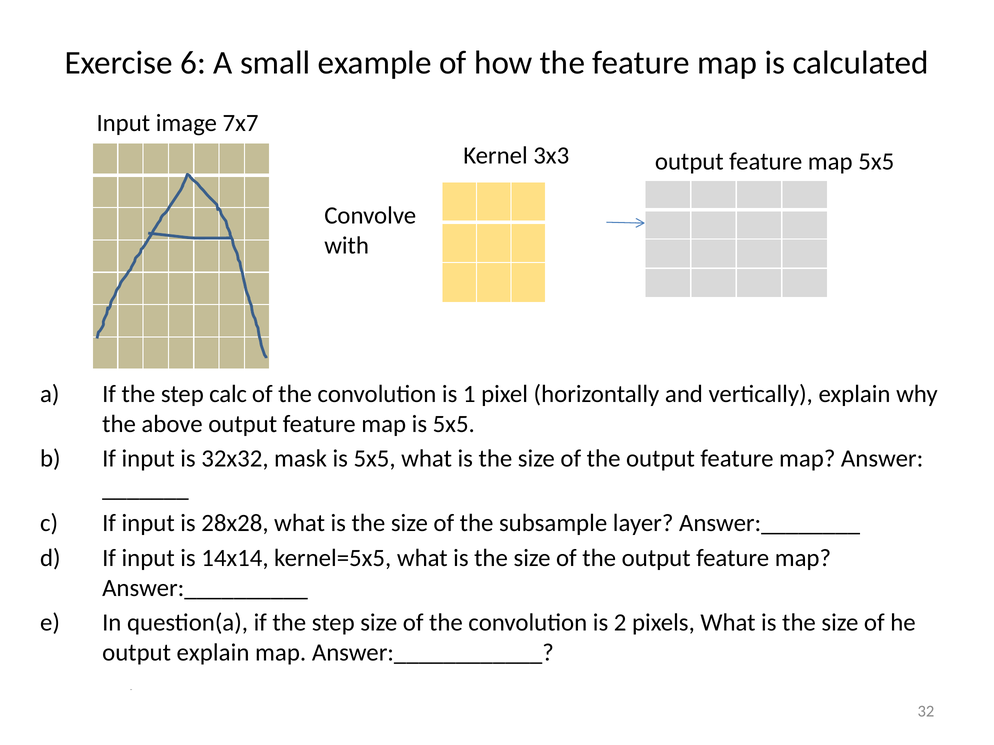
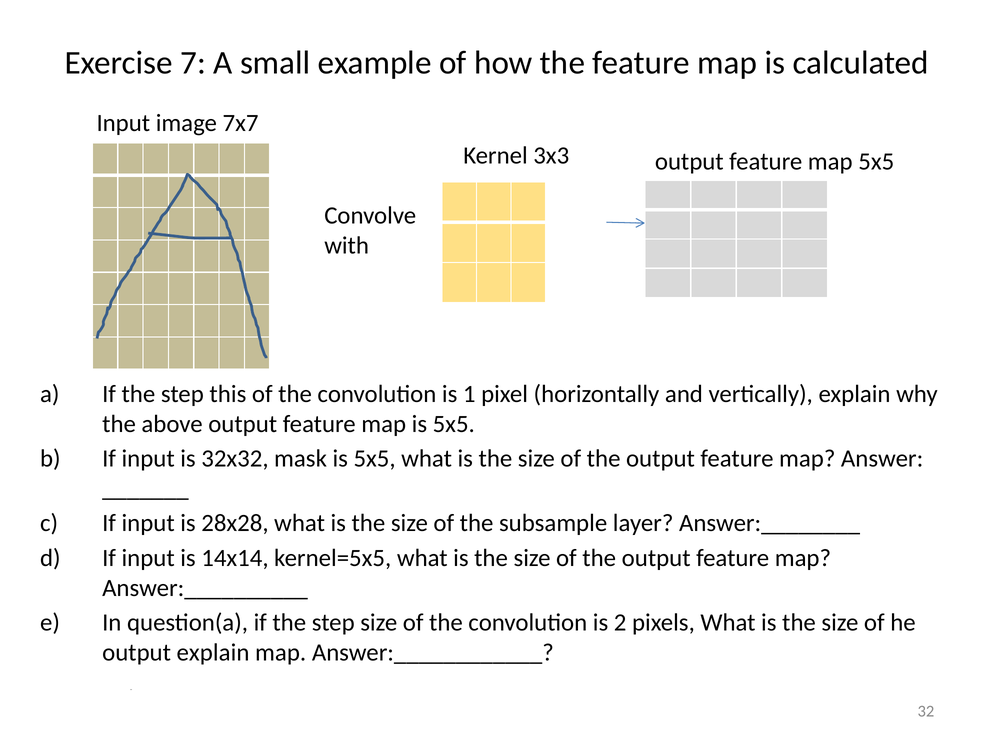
6: 6 -> 7 (193, 63)
calc: calc -> this (228, 394)
